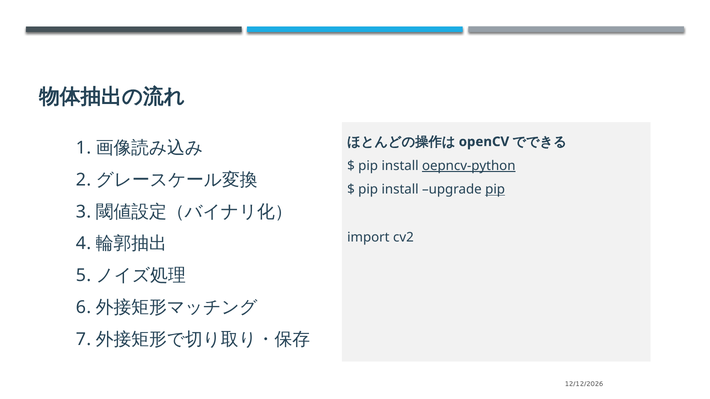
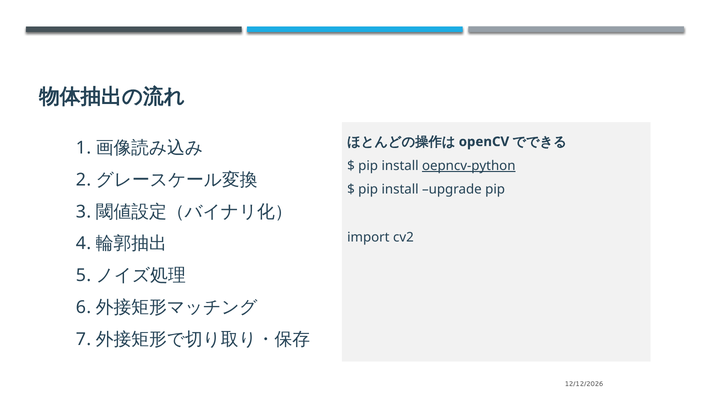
pip underline: present -> none (495, 190)
